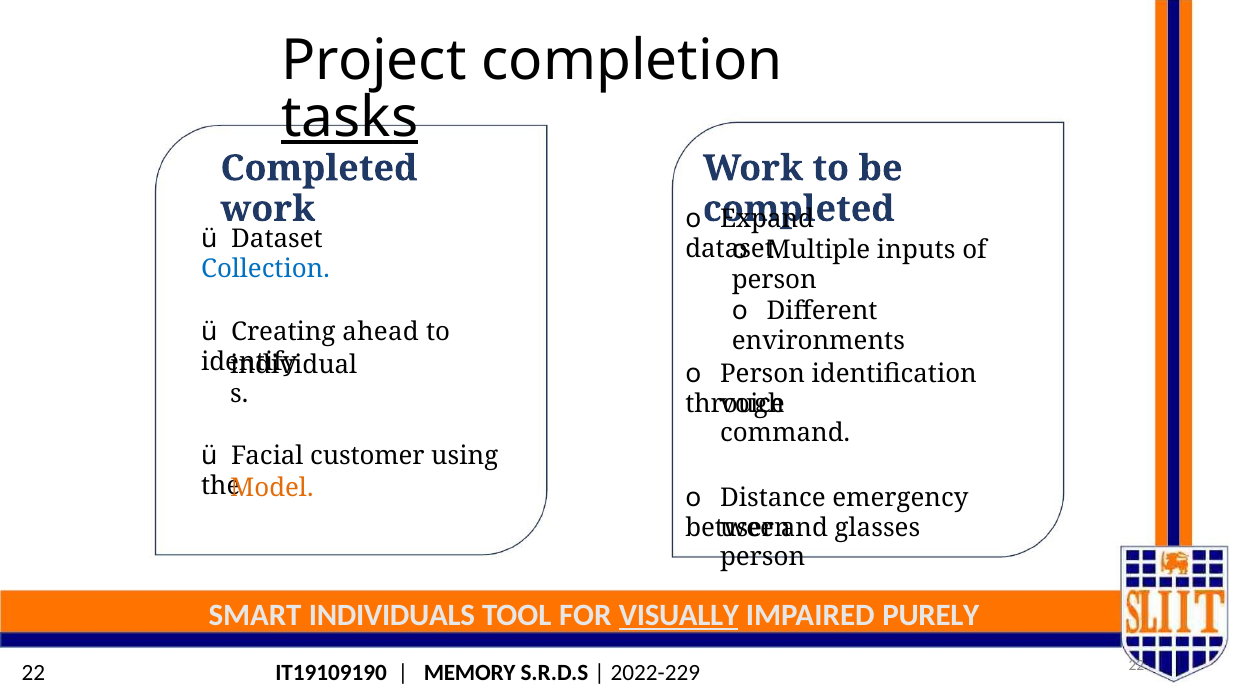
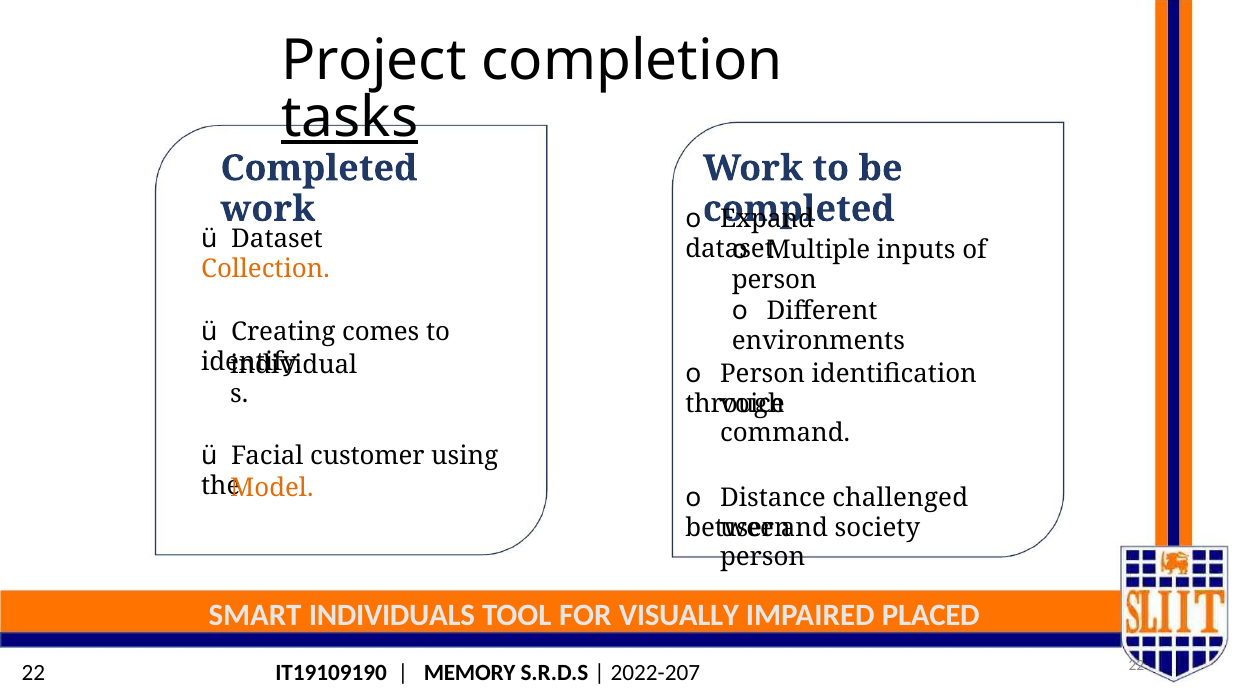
Collection colour: blue -> orange (266, 269)
ahead: ahead -> comes (381, 332)
emergency: emergency -> challenged (900, 498)
glasses: glasses -> society (877, 528)
VISUALLY underline: present -> none (679, 615)
PURELY: PURELY -> PLACED (931, 615)
2022-229: 2022-229 -> 2022-207 (655, 672)
